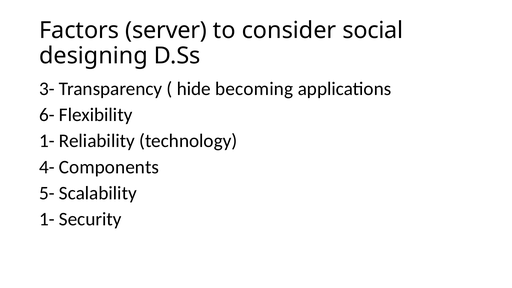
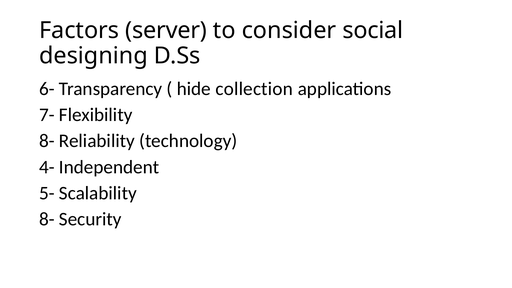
3-: 3- -> 6- (47, 89)
becoming: becoming -> collection (254, 89)
6-: 6- -> 7- (47, 115)
1-: 1- -> 8- (47, 141)
Components: Components -> Independent (109, 167)
1-: 1- -> 8- (47, 219)
